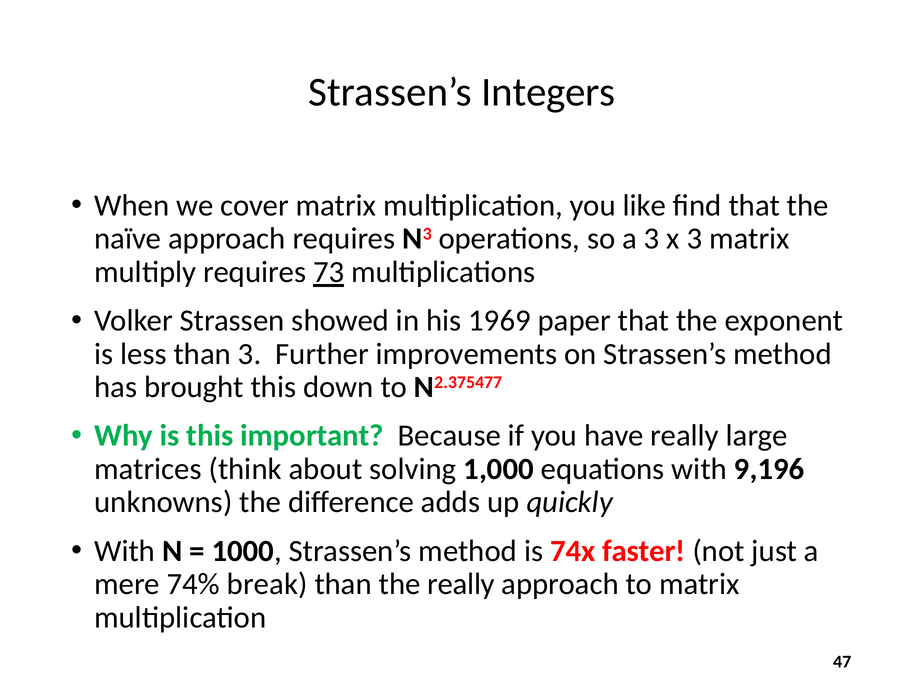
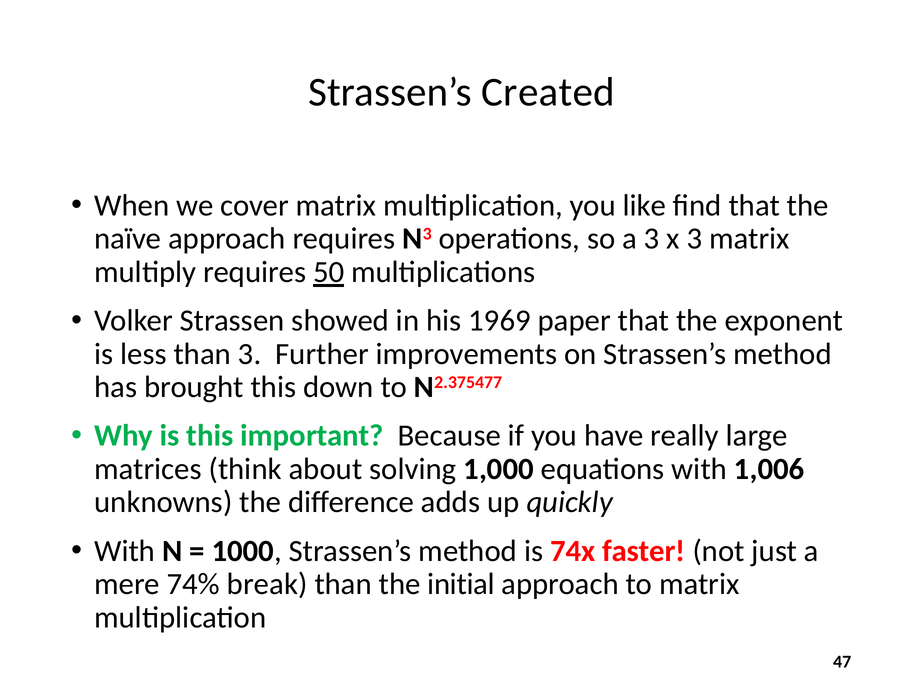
Integers: Integers -> Created (548, 92)
73: 73 -> 50 (329, 272)
9,196: 9,196 -> 1,006 (769, 469)
the really: really -> initial (461, 584)
